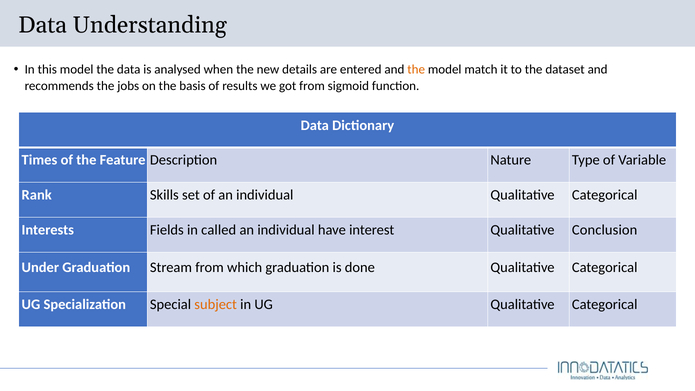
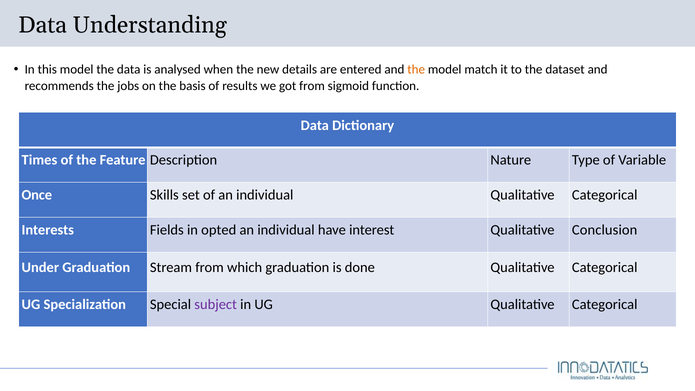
Rank: Rank -> Once (37, 195)
called: called -> opted (219, 230)
subject colour: orange -> purple (216, 305)
